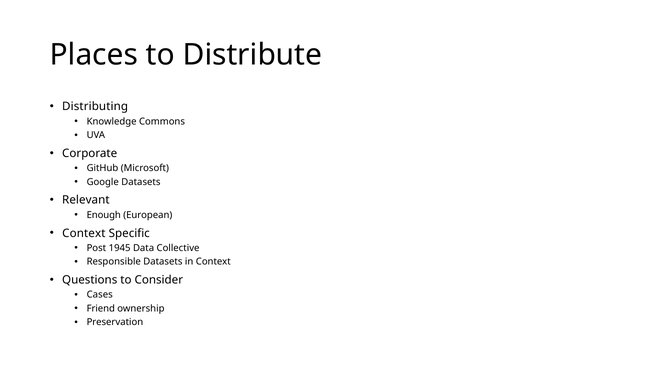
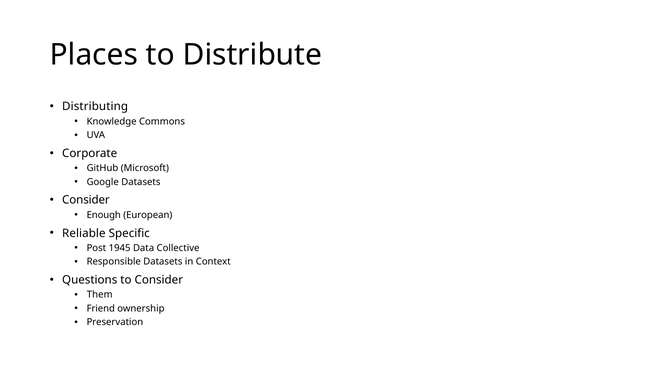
Relevant: Relevant -> Consider (86, 200)
Context: Context -> Reliable (84, 233)
Cases: Cases -> Them (100, 295)
